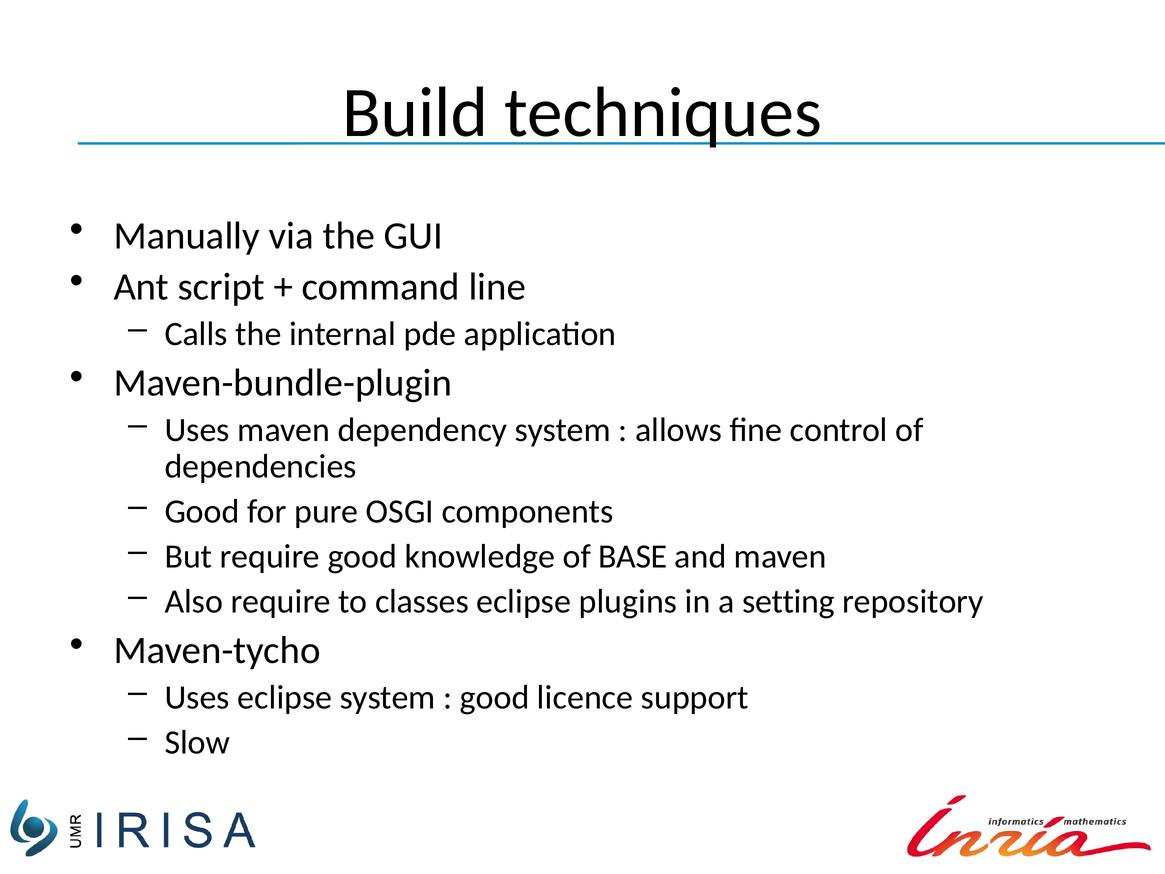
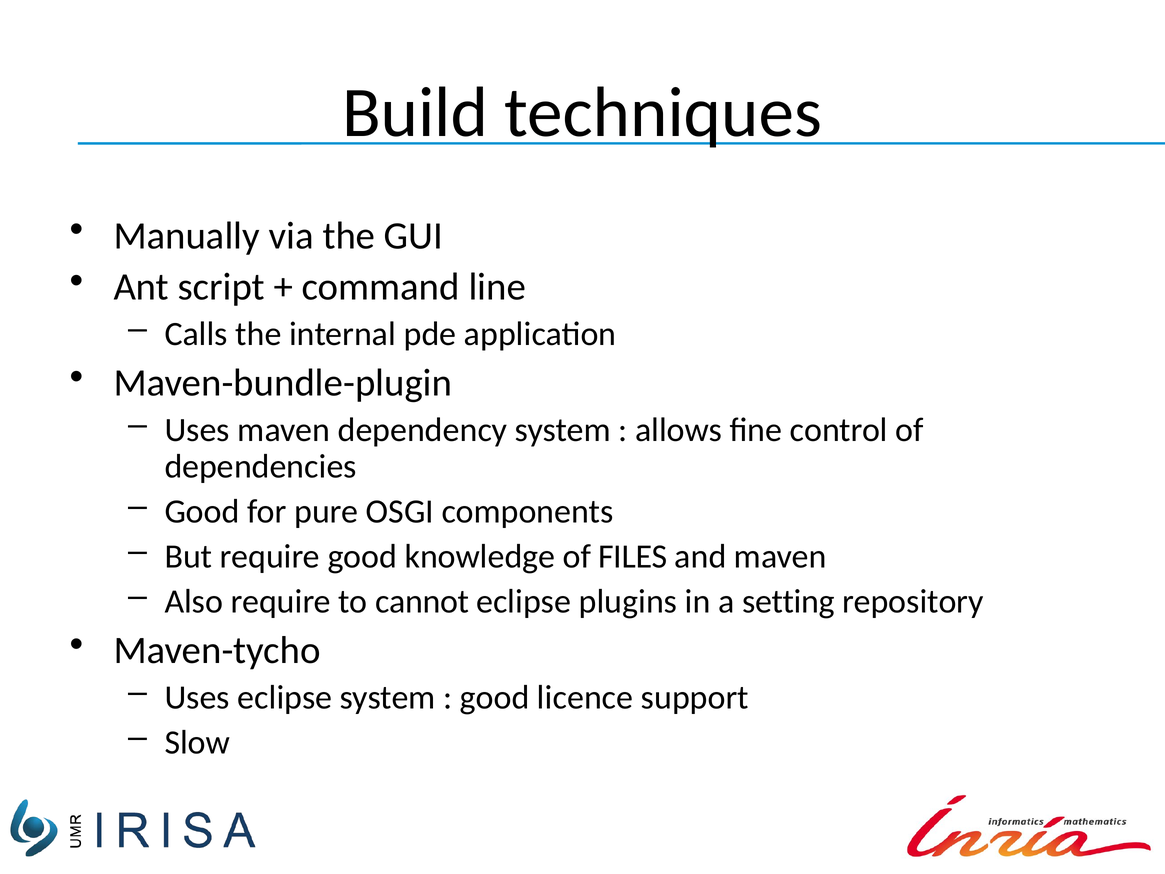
BASE: BASE -> FILES (633, 556)
classes: classes -> cannot (422, 601)
